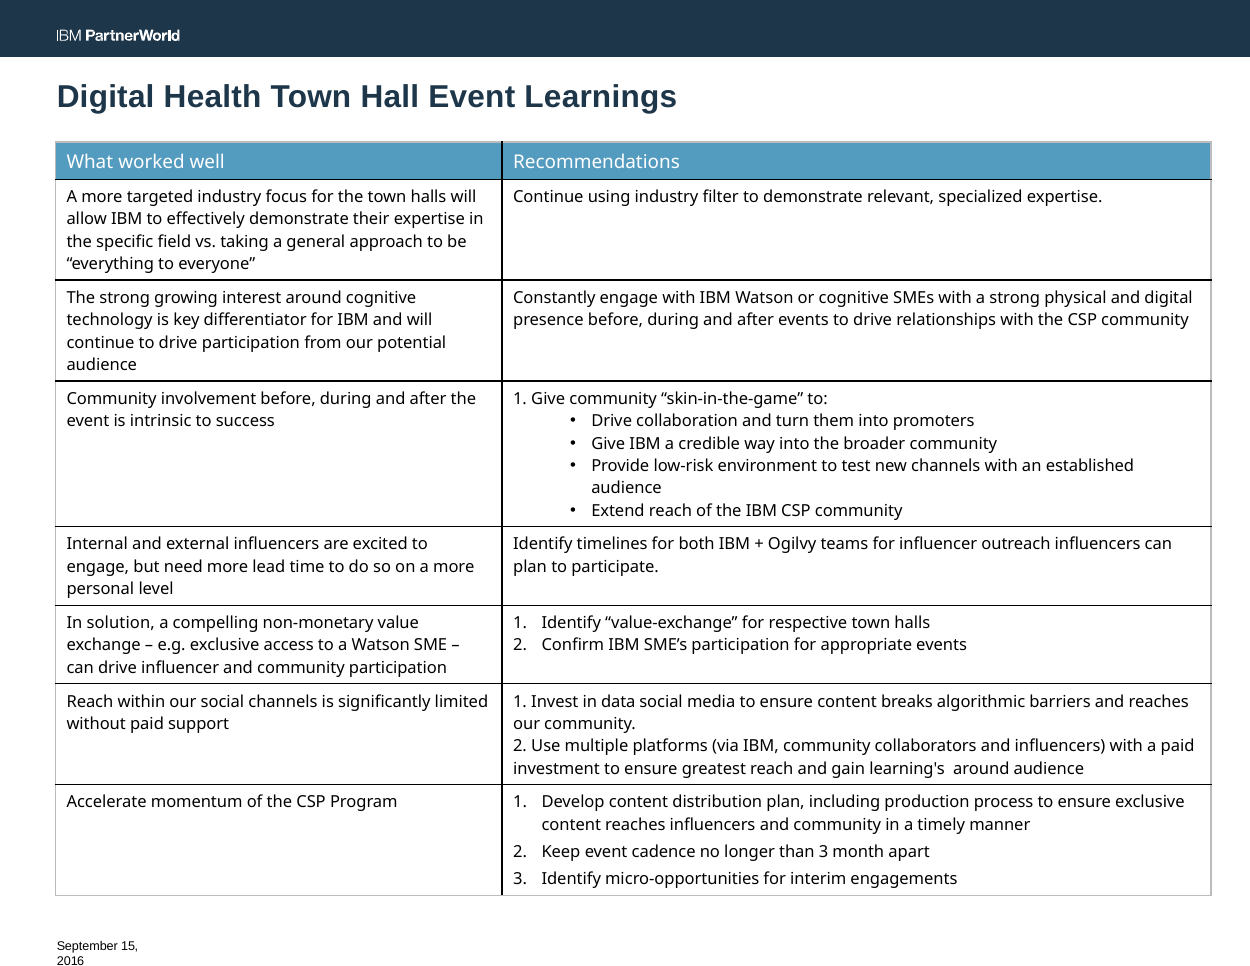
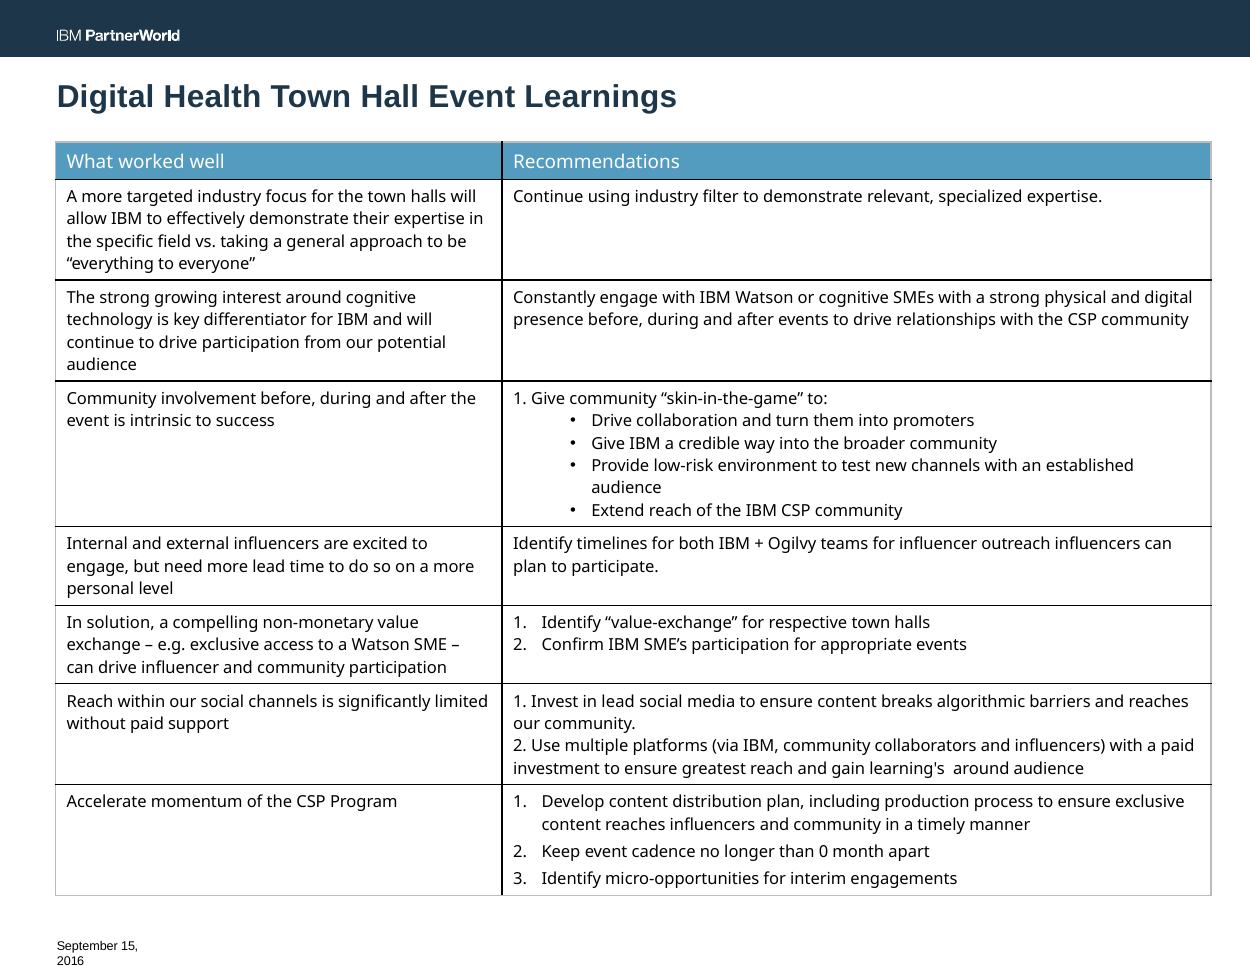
in data: data -> lead (618, 701)
than 3: 3 -> 0 (824, 852)
